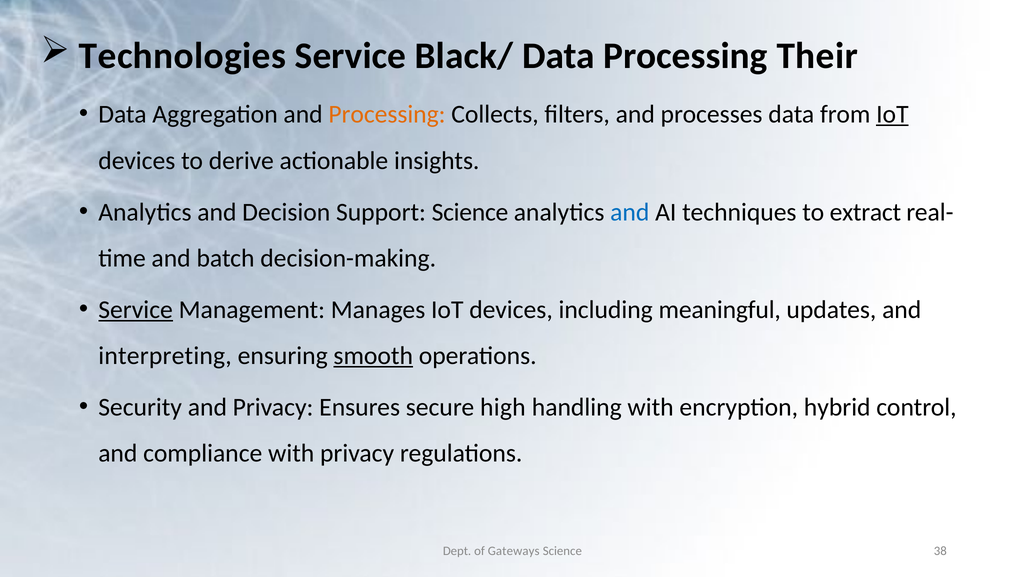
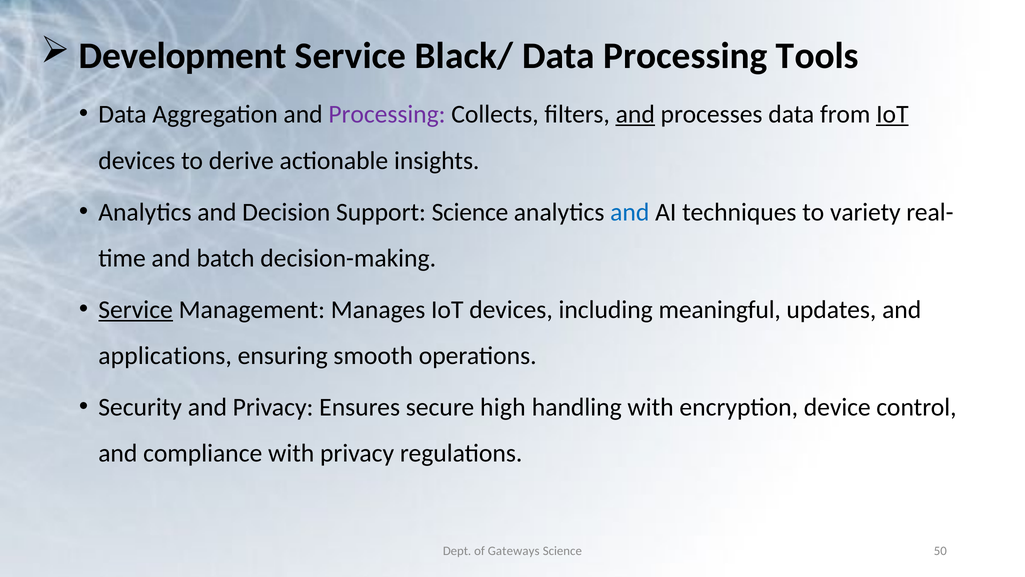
Technologies: Technologies -> Development (183, 56)
Their: Their -> Tools (817, 56)
Processing colour: orange -> purple (387, 114)
and underline: none -> present (635, 114)
extract: extract -> variety (865, 212)
interpreting: interpreting -> applications (165, 356)
smooth underline: present -> none (373, 356)
hybrid: hybrid -> device (837, 407)
38: 38 -> 50 (940, 550)
